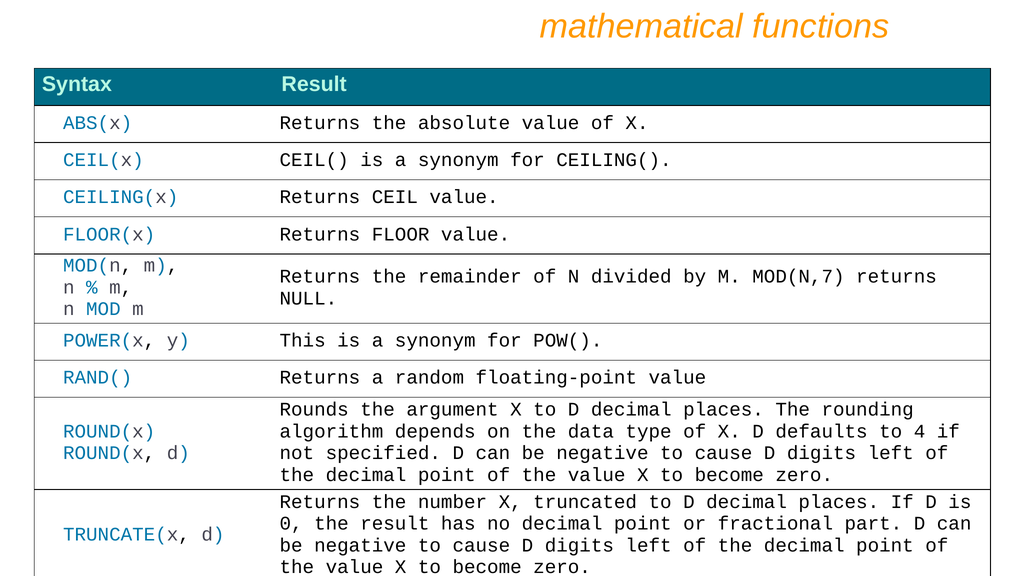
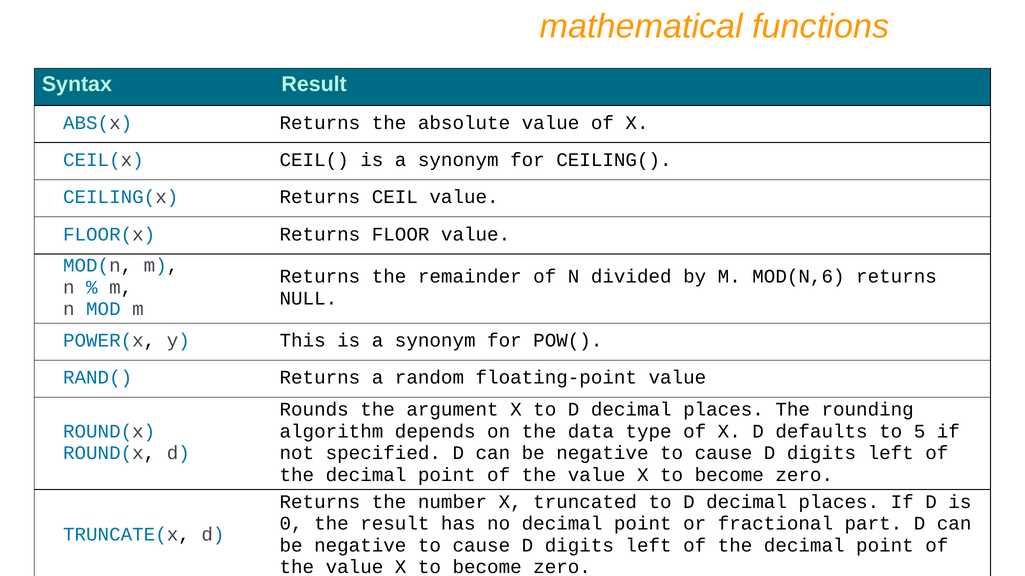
MOD(N,7: MOD(N,7 -> MOD(N,6 (798, 277)
4: 4 -> 5 (920, 432)
